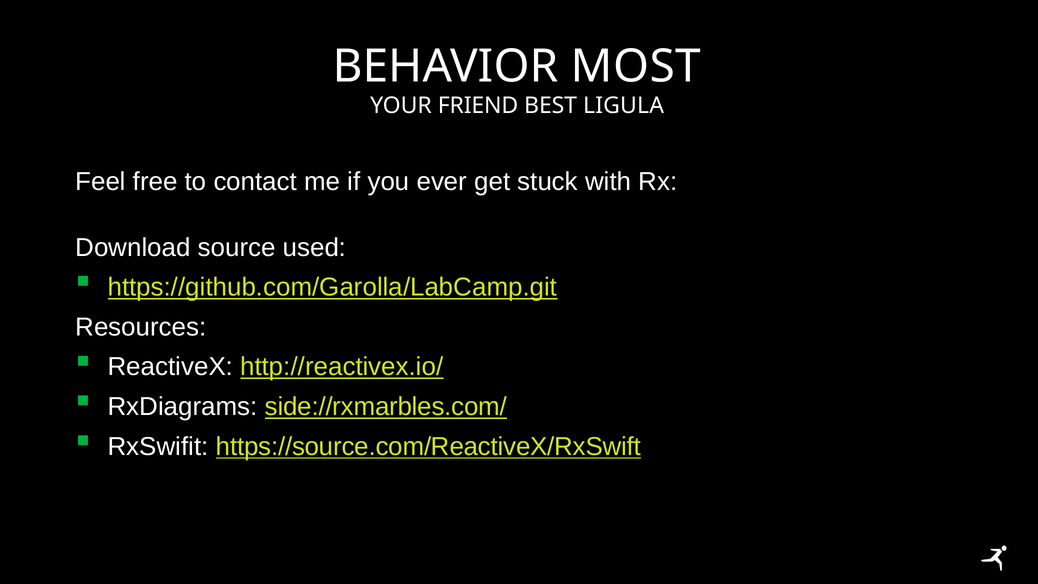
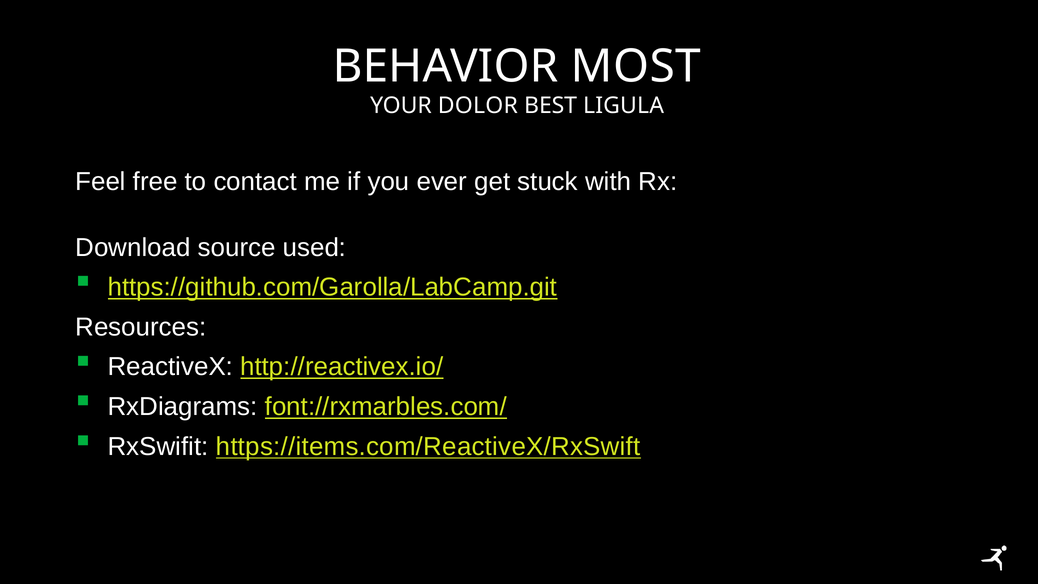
FRIEND: FRIEND -> DOLOR (478, 106)
side://rxmarbles.com/: side://rxmarbles.com/ -> font://rxmarbles.com/ (386, 407)
https://source.com/ReactiveX/RxSwift: https://source.com/ReactiveX/RxSwift -> https://items.com/ReactiveX/RxSwift (428, 446)
